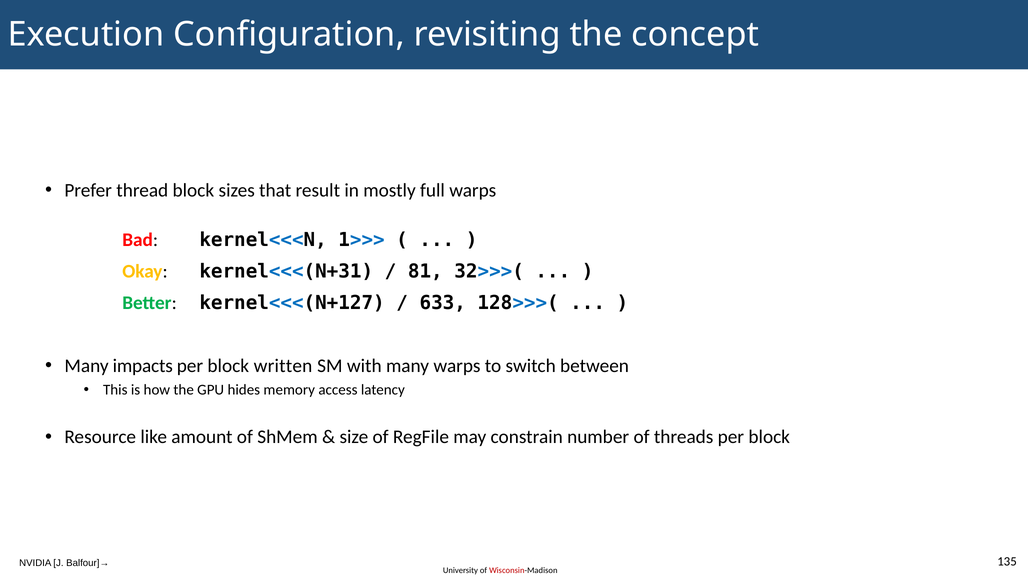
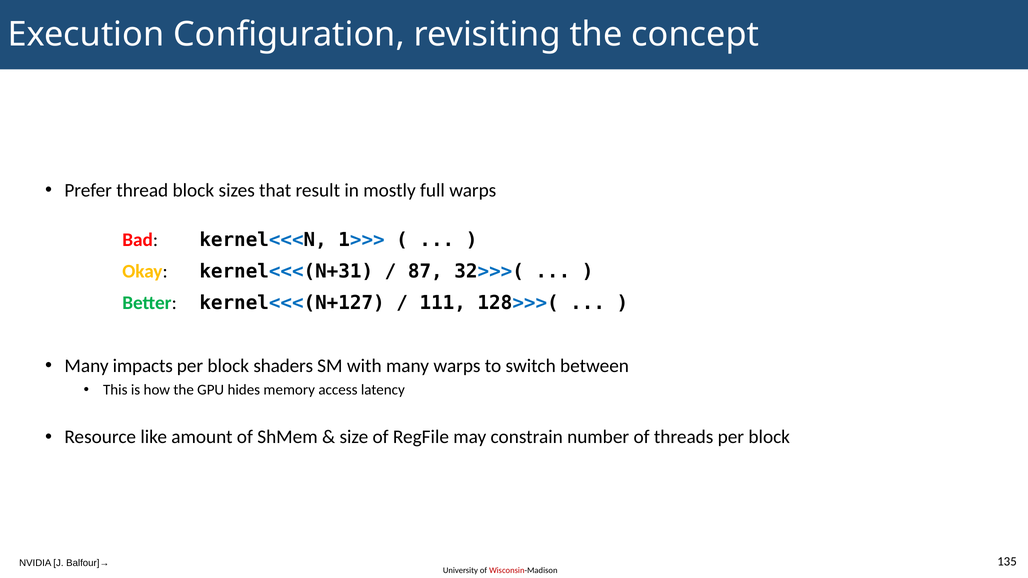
81: 81 -> 87 (425, 271)
633: 633 -> 111 (443, 303)
written: written -> shaders (283, 366)
